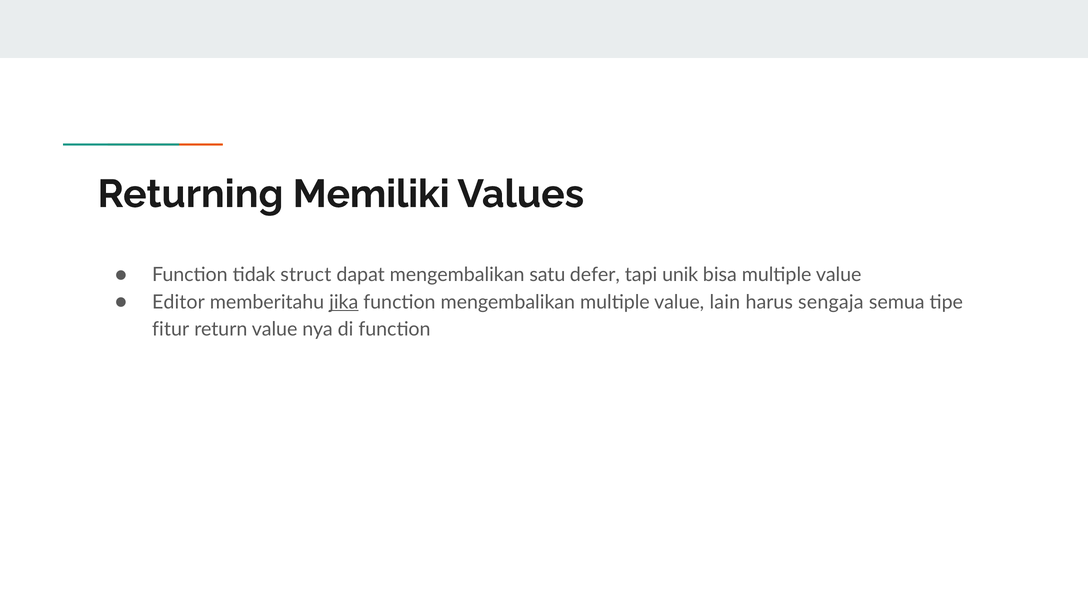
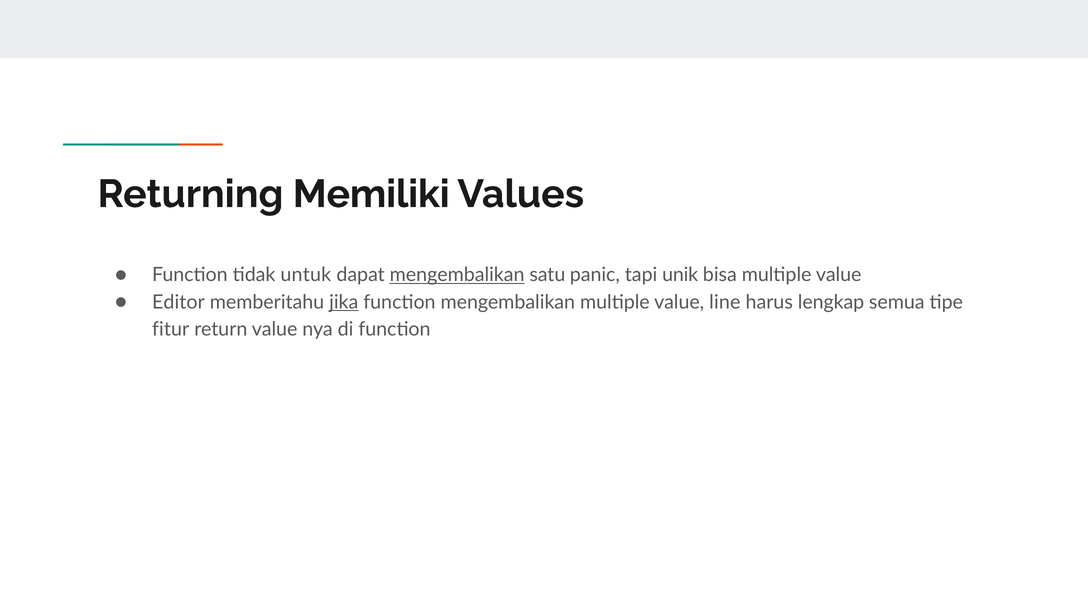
struct: struct -> untuk (306, 275)
mengembalikan underline: none -> present (457, 275)
defer: defer -> panic (595, 275)
lain: lain -> line (725, 302)
sengaja: sengaja -> lengkap (831, 302)
